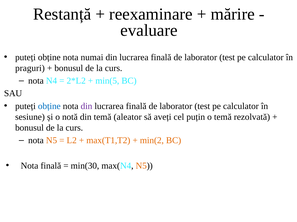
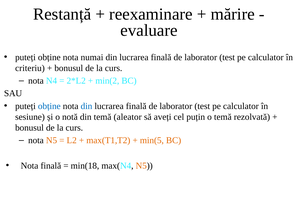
praguri: praguri -> criteriu (30, 68)
min(5: min(5 -> min(2 (107, 81)
din colour: purple -> blue (86, 106)
min(2: min(2 -> min(5 (152, 141)
min(30: min(30 -> min(18 (85, 166)
